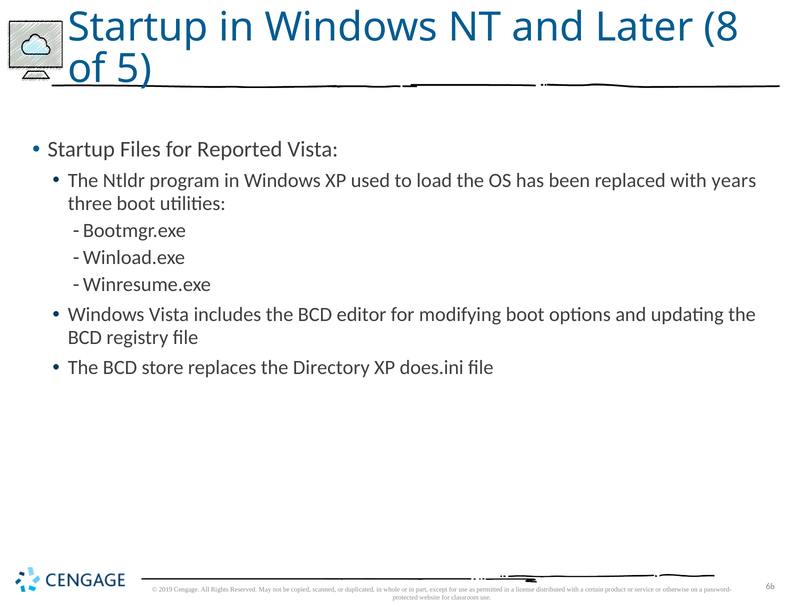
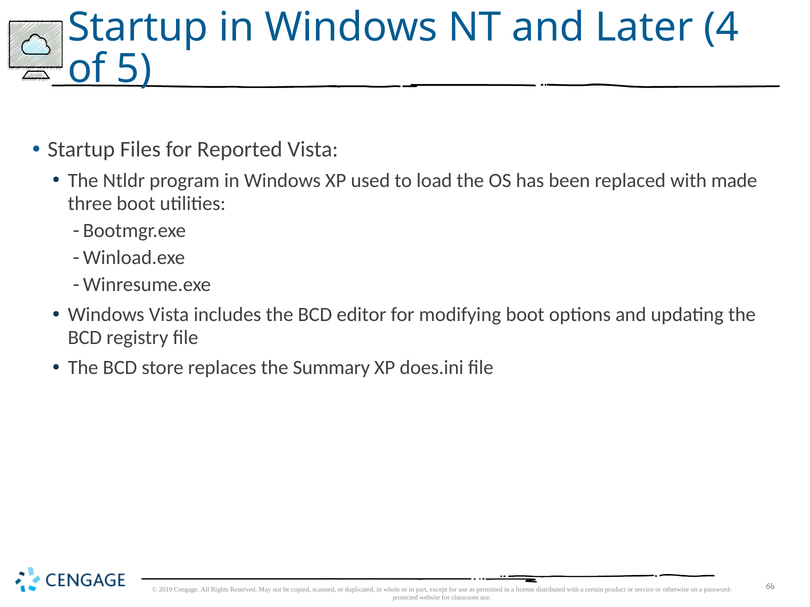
8: 8 -> 4 (721, 27)
years: years -> made (734, 180)
Directory: Directory -> Summary (331, 368)
